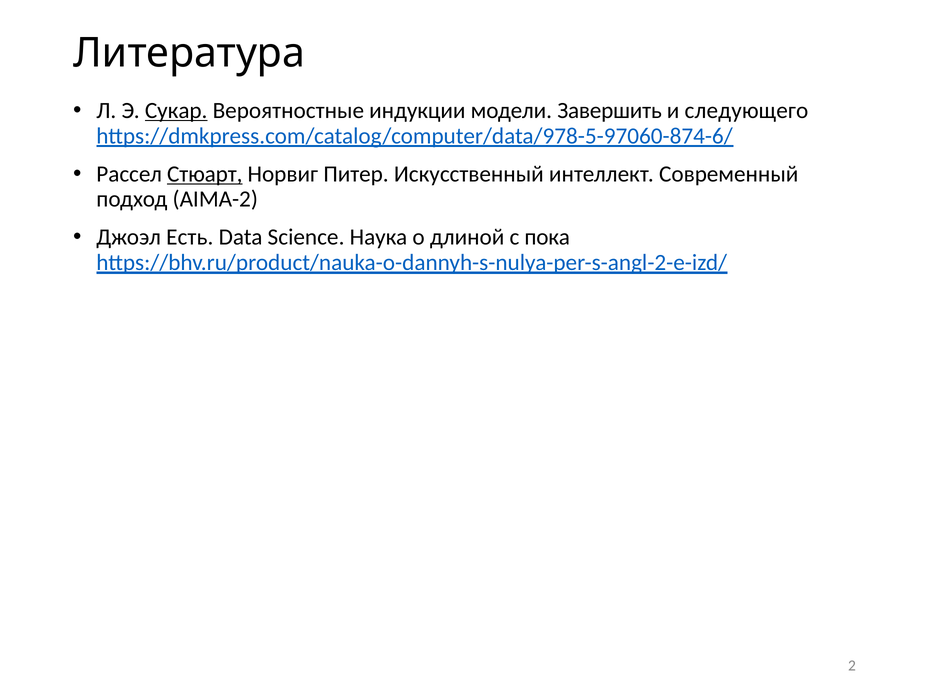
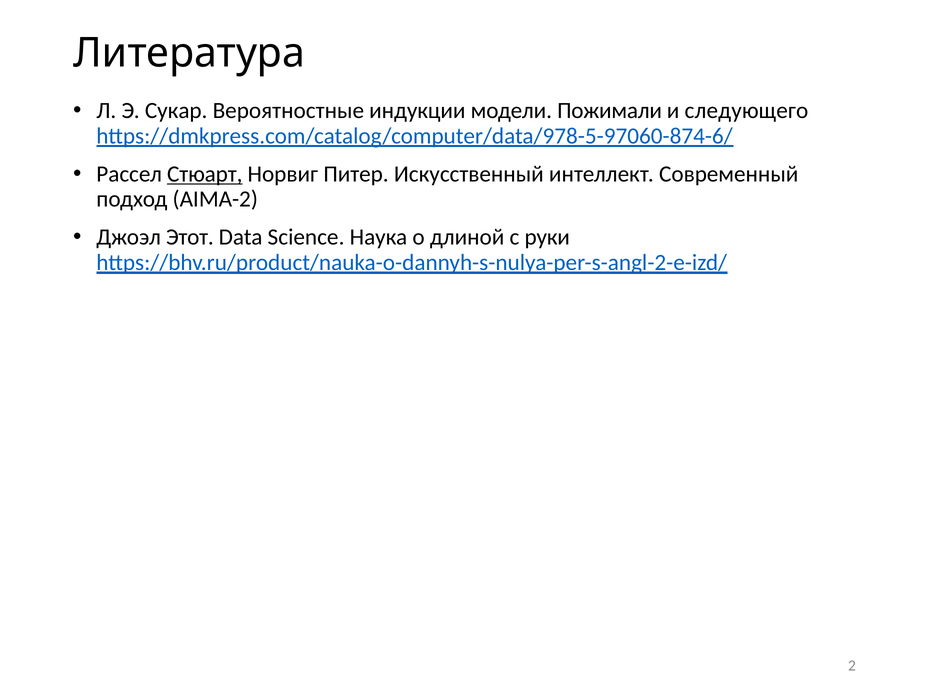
Сукар underline: present -> none (176, 110)
Завершить: Завершить -> Пожимали (610, 110)
Есть: Есть -> Этот (190, 237)
пока: пока -> руки (547, 237)
